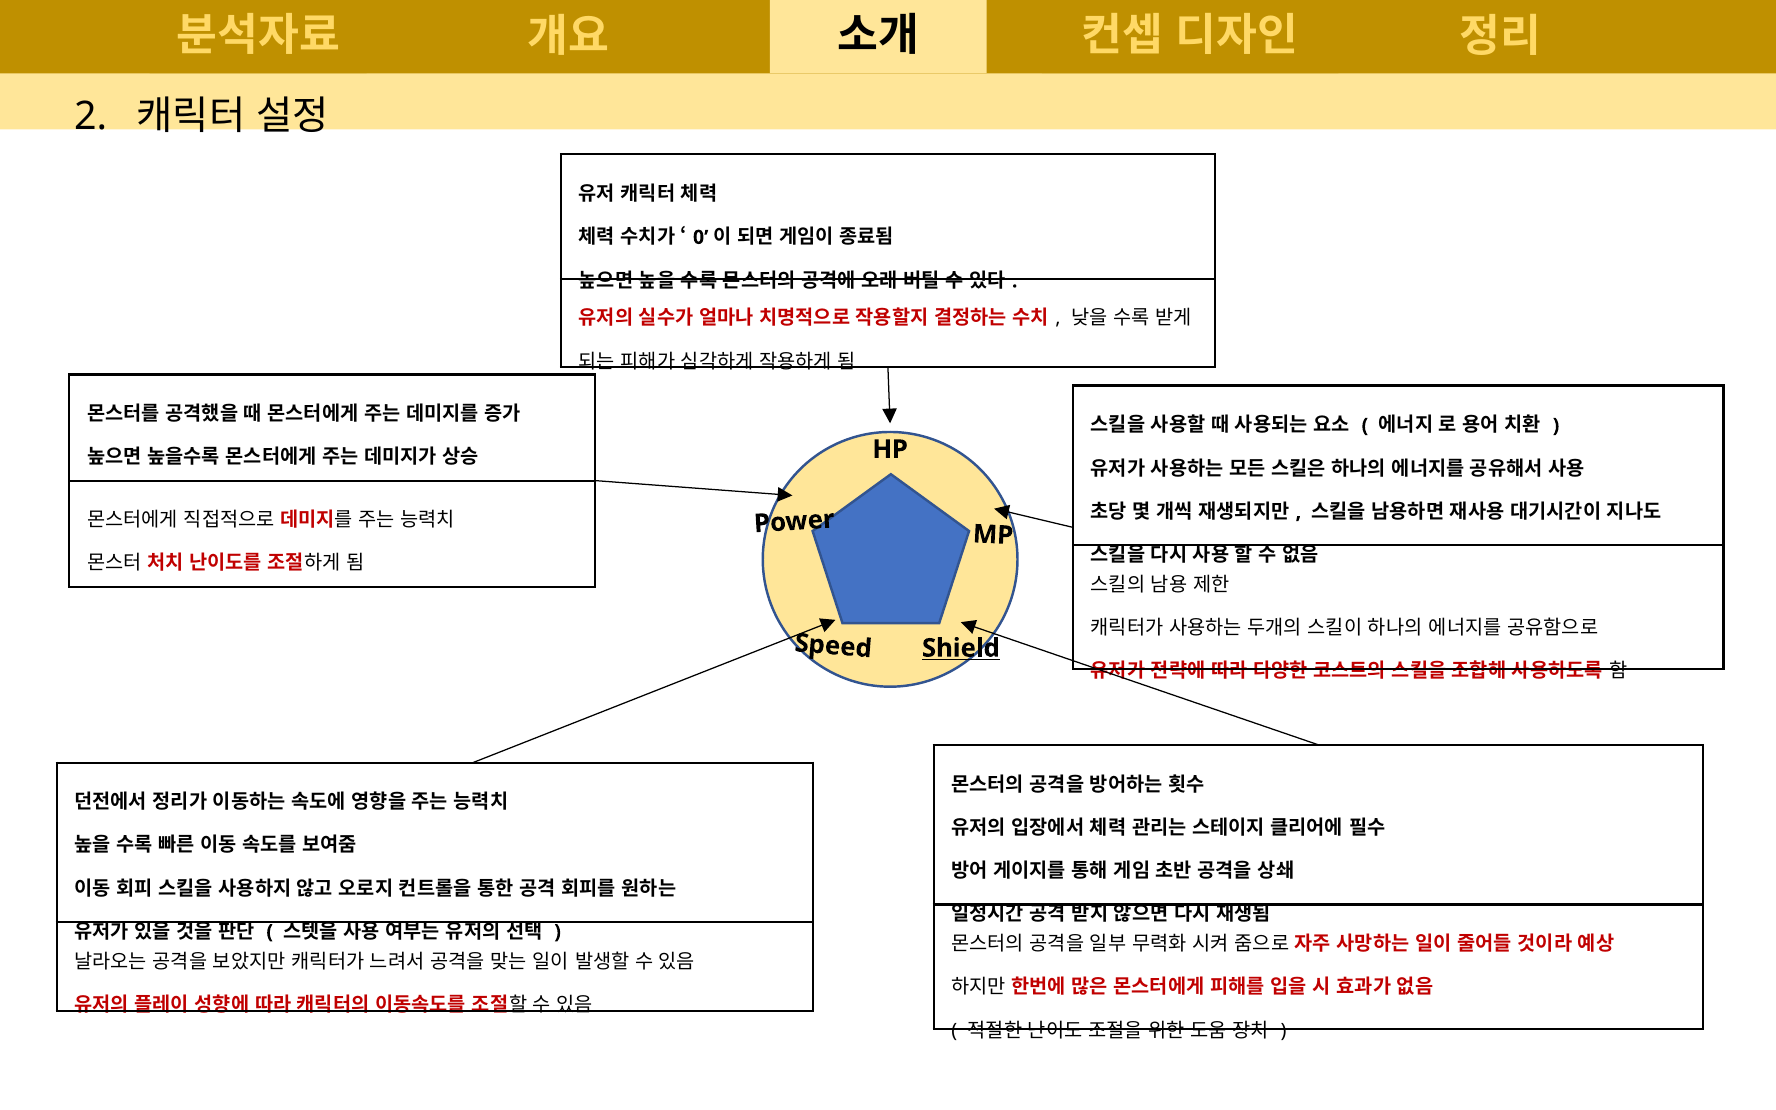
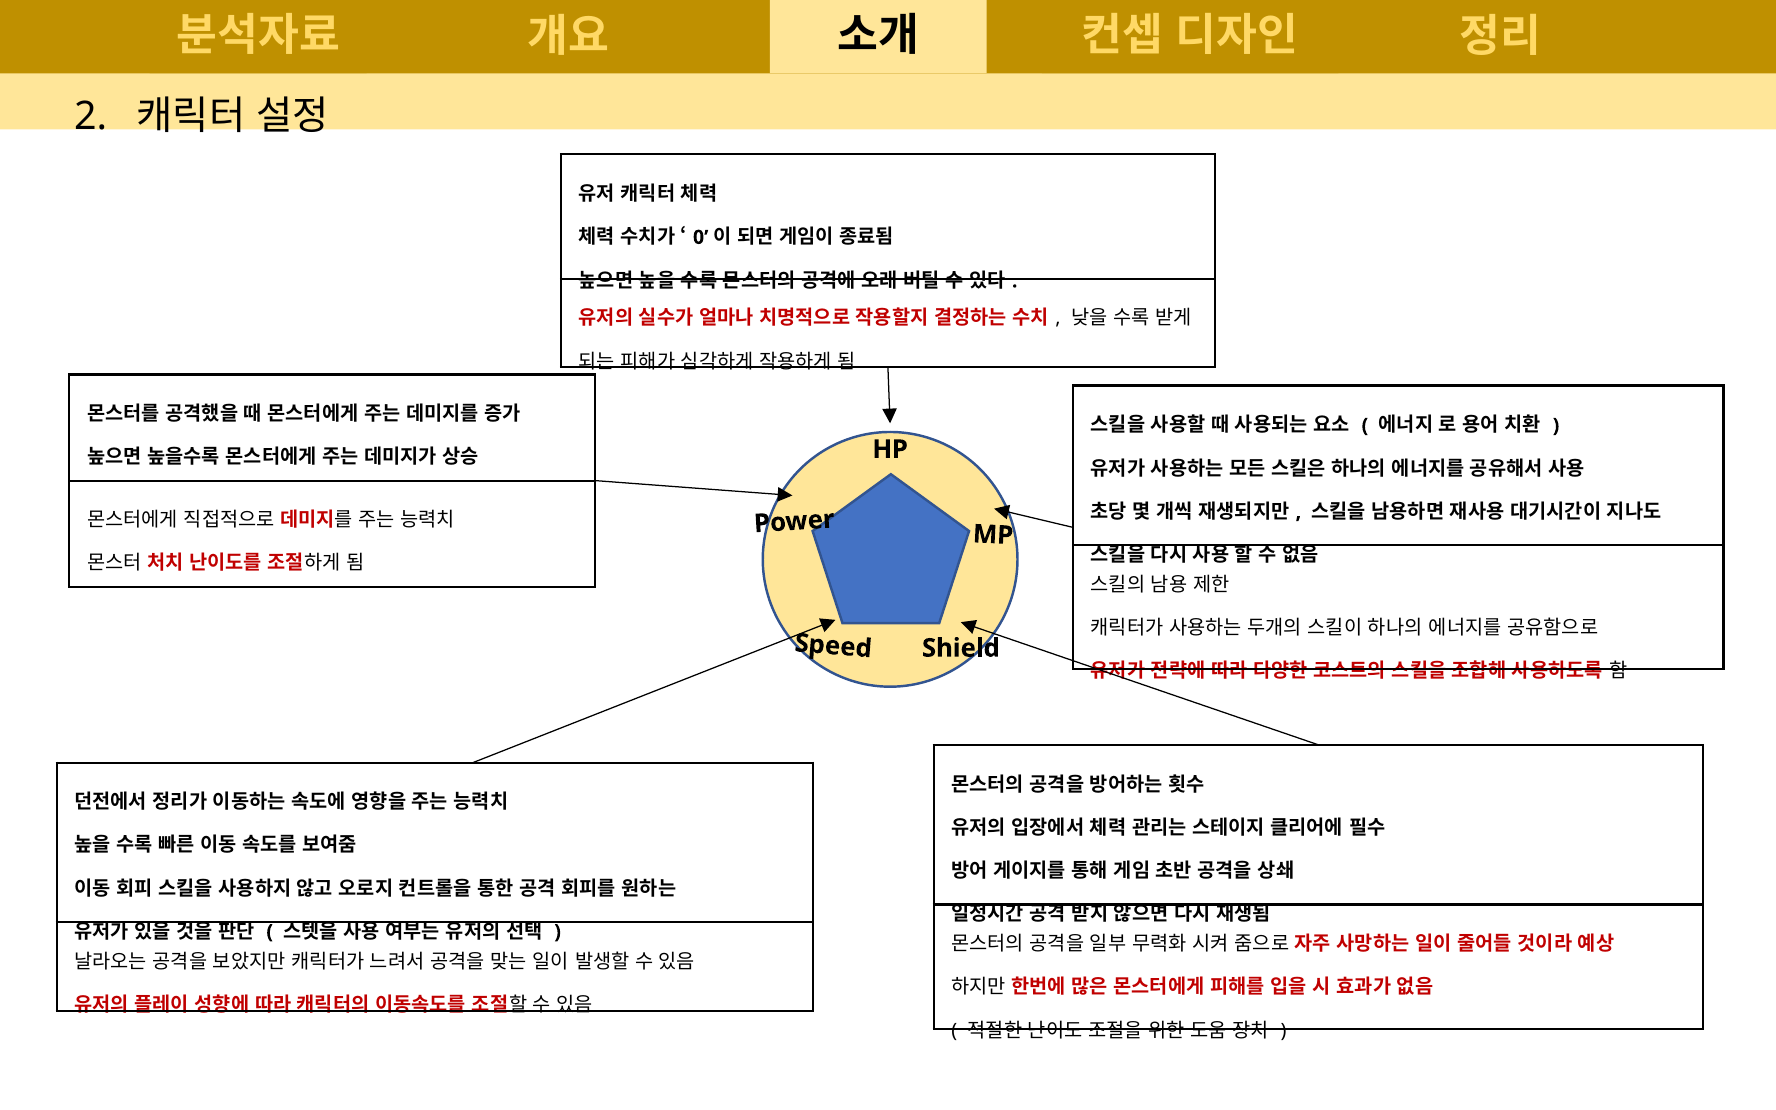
Shield underline: present -> none (961, 648)
